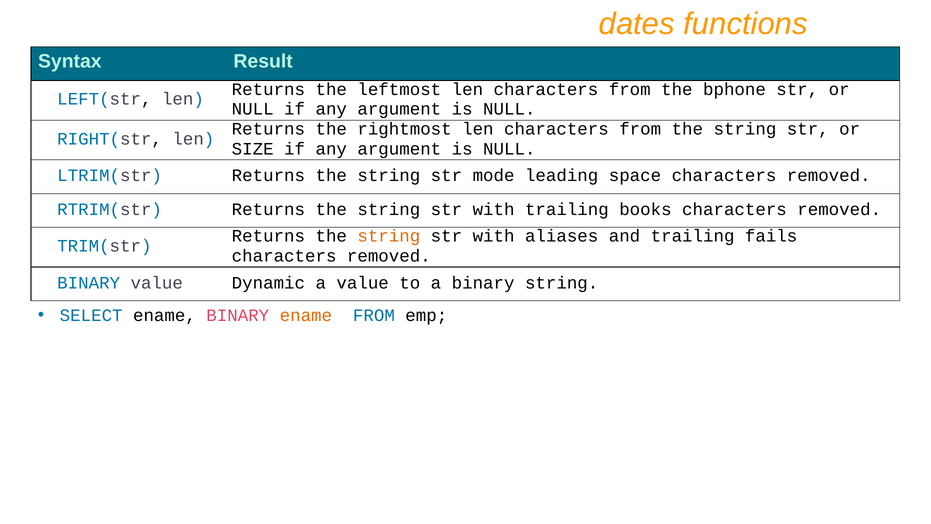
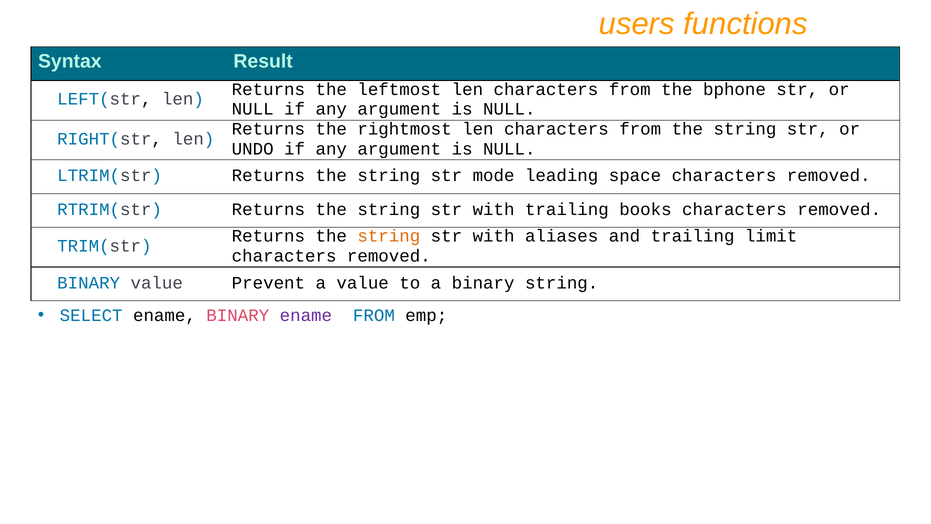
dates: dates -> users (637, 24)
SIZE: SIZE -> UNDO (253, 149)
fails: fails -> limit (771, 236)
Dynamic: Dynamic -> Prevent (268, 283)
ename colour: orange -> purple (306, 315)
